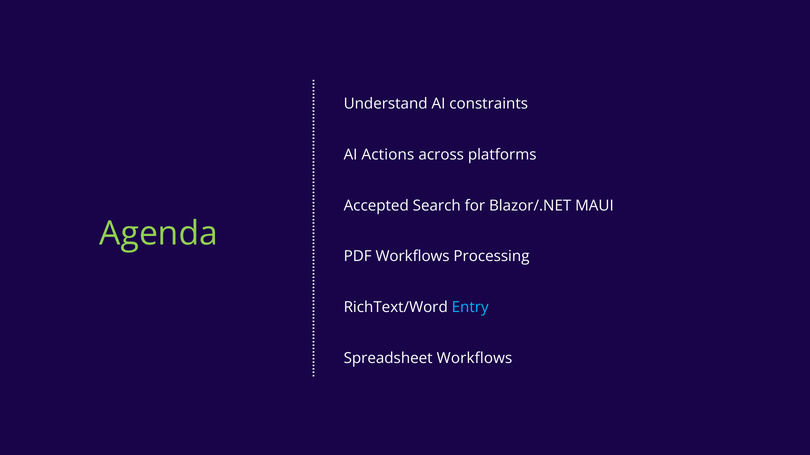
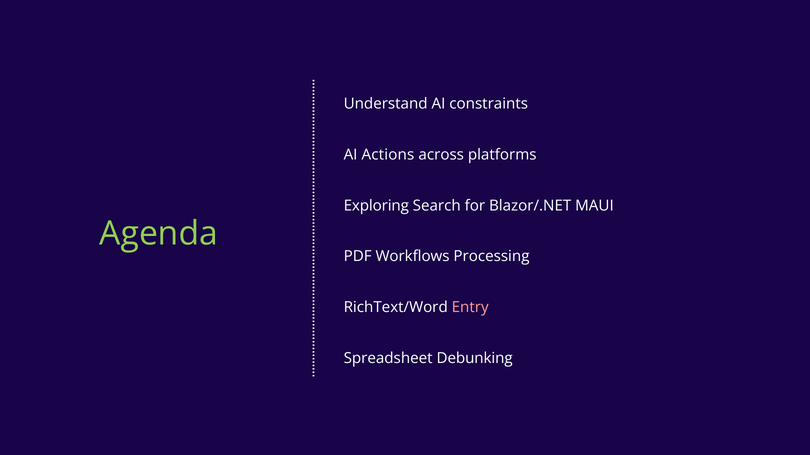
Accepted: Accepted -> Exploring (376, 206)
Entry colour: light blue -> pink (470, 308)
Spreadsheet Workflows: Workflows -> Debunking (475, 359)
